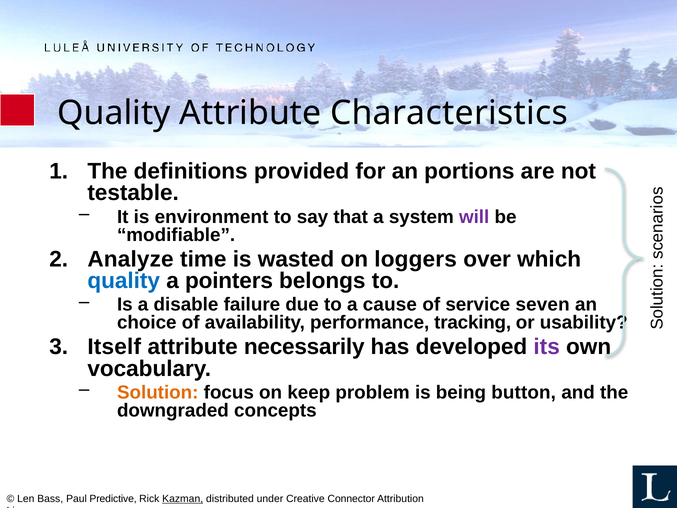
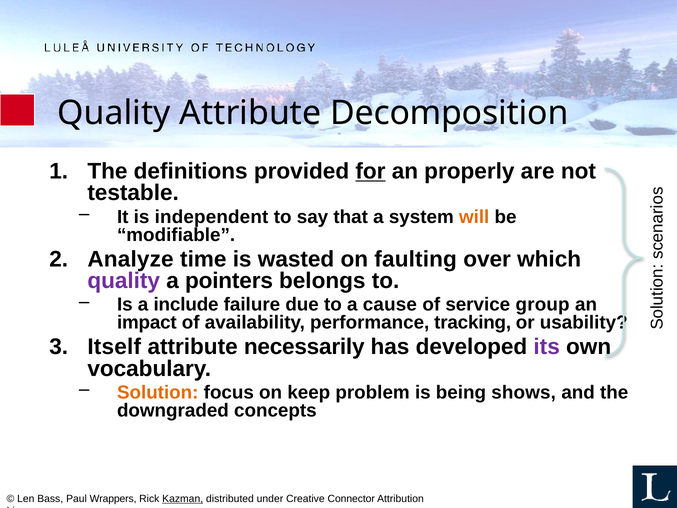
Characteristics: Characteristics -> Decomposition (449, 113)
for underline: none -> present (370, 171)
portions: portions -> properly (469, 171)
environment: environment -> independent (212, 217)
will colour: purple -> orange (474, 217)
loggers: loggers -> faulting (416, 259)
quality colour: blue -> purple (124, 281)
disable: disable -> include (186, 304)
seven: seven -> group (543, 304)
choice: choice -> impact (147, 323)
button: button -> shows (524, 392)
Predictive: Predictive -> Wrappers (113, 498)
